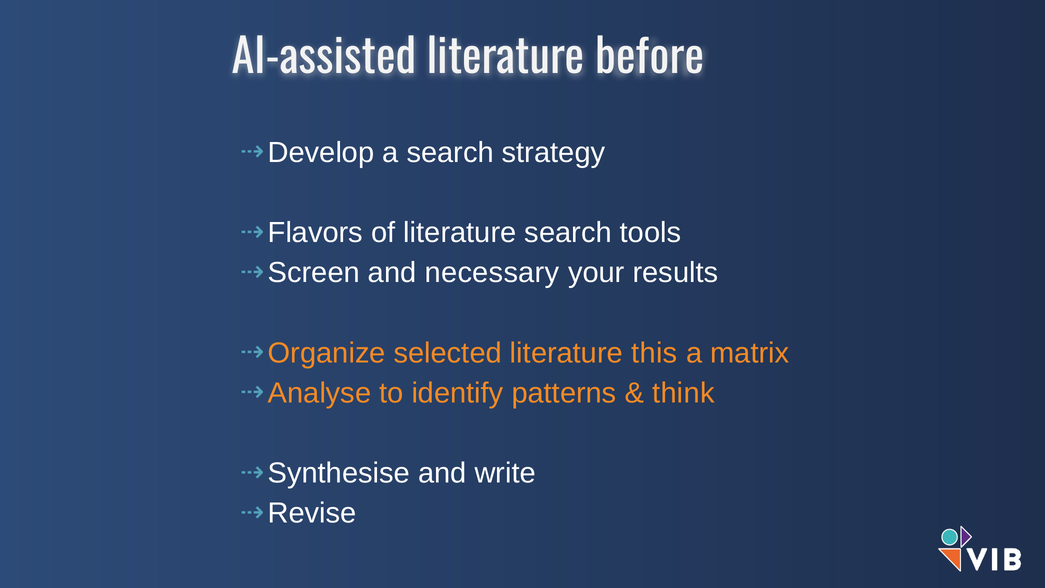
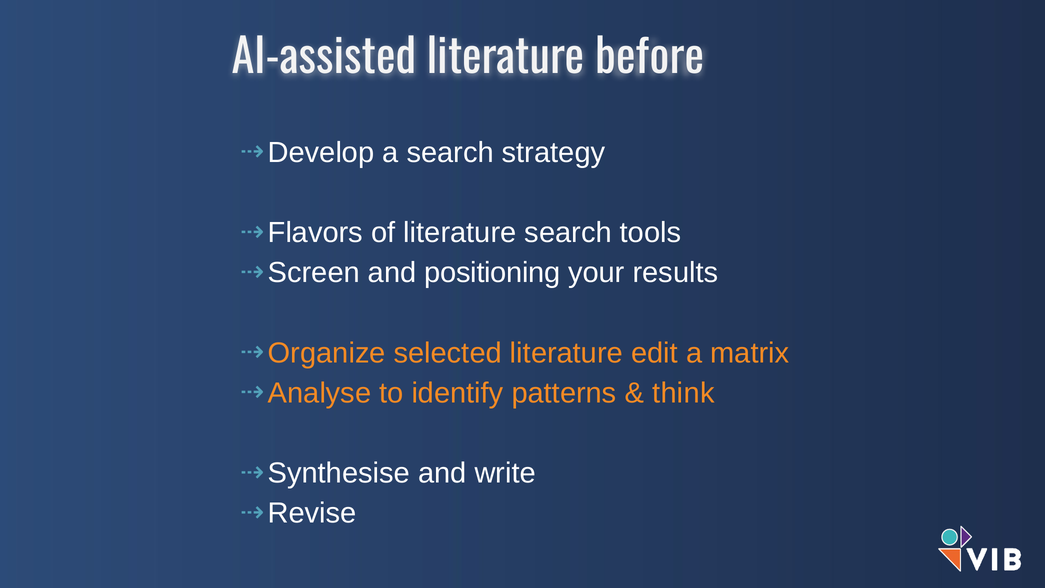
necessary: necessary -> positioning (492, 273)
this: this -> edit (654, 353)
